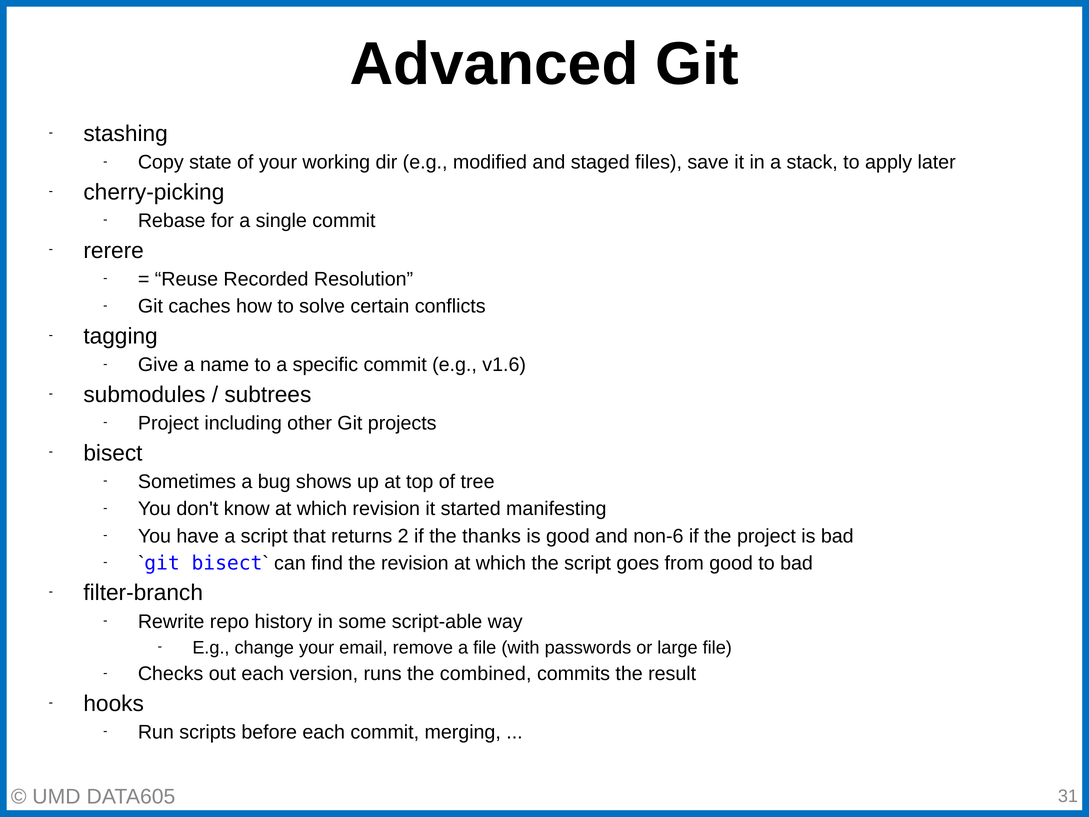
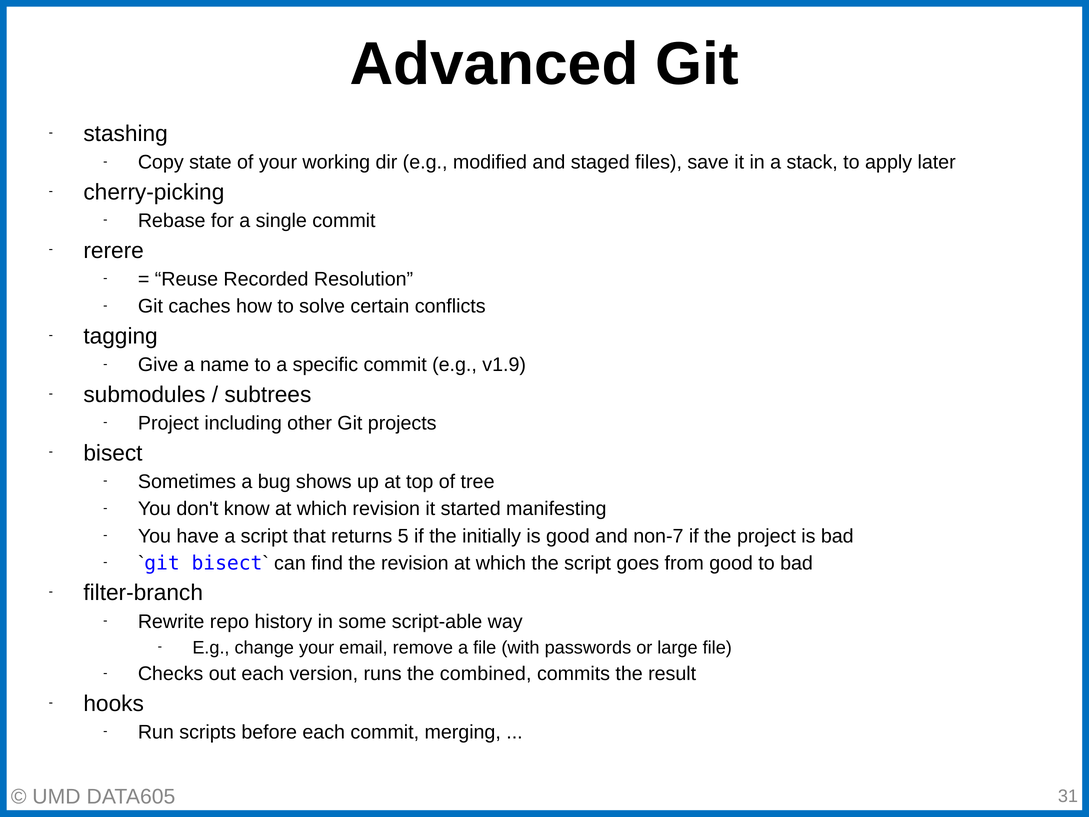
v1.6: v1.6 -> v1.9 (504, 365)
2: 2 -> 5 (403, 536)
thanks: thanks -> initially (492, 536)
non-6: non-6 -> non-7 (658, 536)
